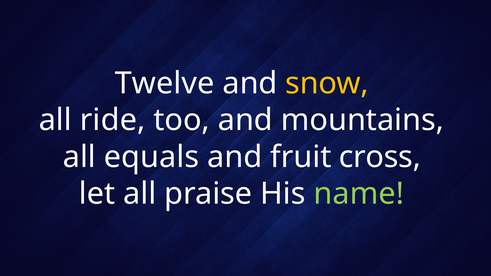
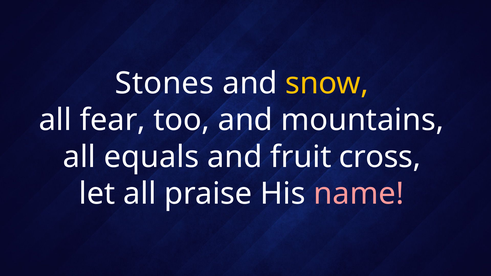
Twelve: Twelve -> Stones (164, 83)
ride: ride -> fear (113, 120)
name colour: light green -> pink (359, 194)
